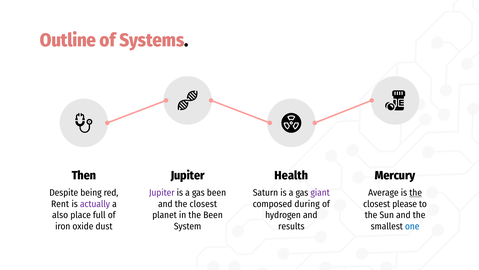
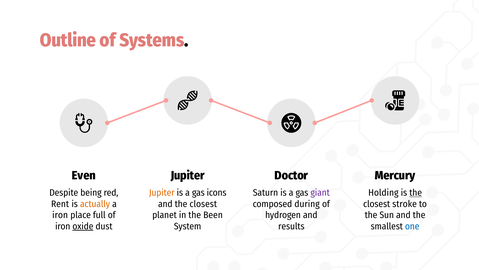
Then: Then -> Even (84, 175)
Health: Health -> Doctor (291, 175)
Jupiter colour: purple -> orange (162, 192)
gas been: been -> icons (217, 192)
Average: Average -> Holding (383, 192)
actually colour: purple -> orange (95, 204)
please: please -> stroke (405, 204)
also: also -> iron (60, 215)
oxide underline: none -> present (83, 226)
